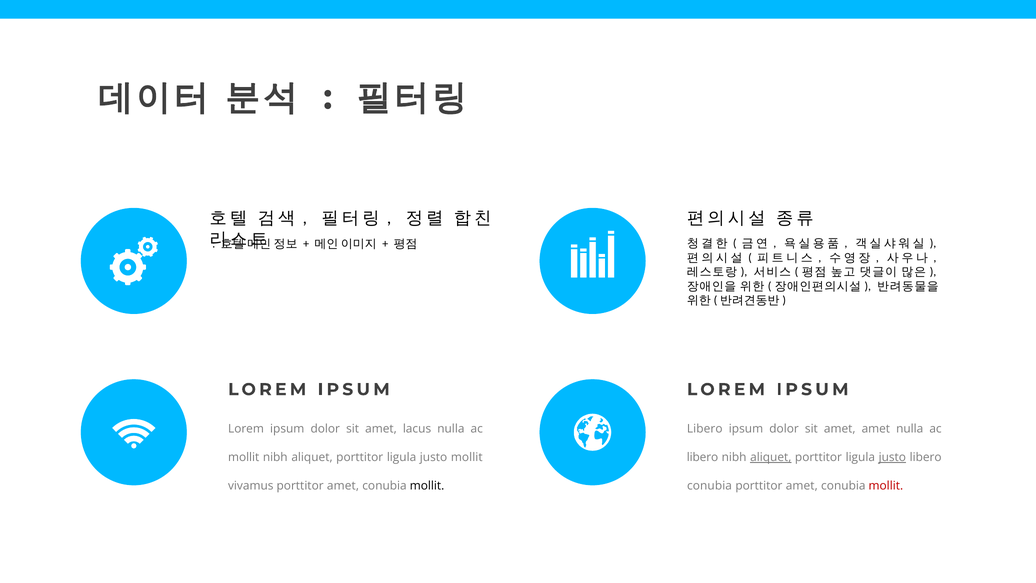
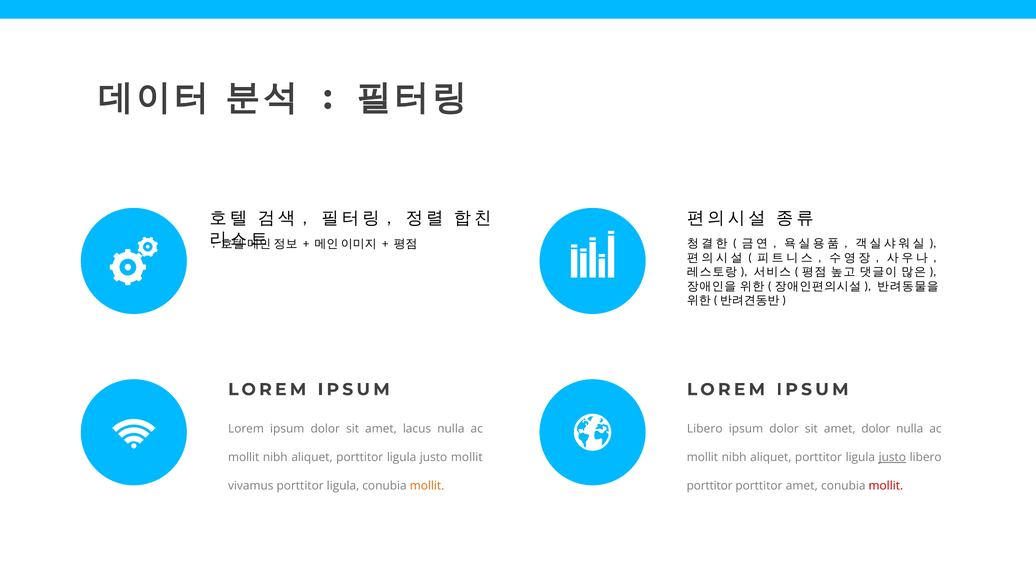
amet amet: amet -> dolor (876, 429)
libero: libero -> mollit (702, 457)
aliquet underline: present -> none (771, 457)
vivamus porttitor amet: amet -> ligula (343, 486)
mollit colour: black -> orange (427, 486)
conubia: conubia -> porttitor (710, 486)
